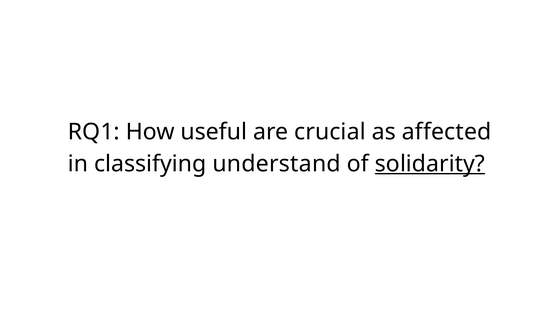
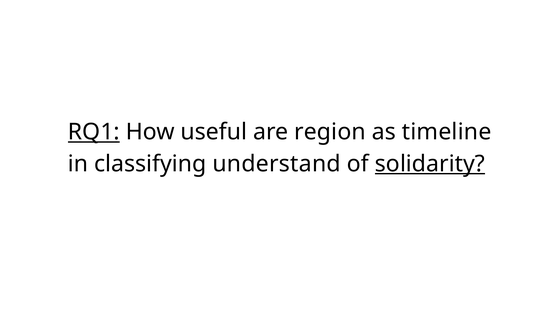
RQ1 underline: none -> present (94, 132)
crucial: crucial -> region (330, 132)
affected: affected -> timeline (447, 132)
